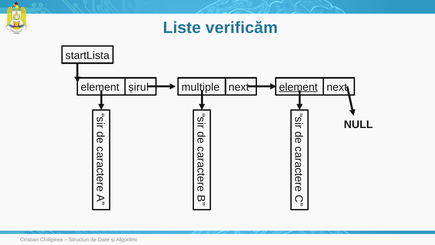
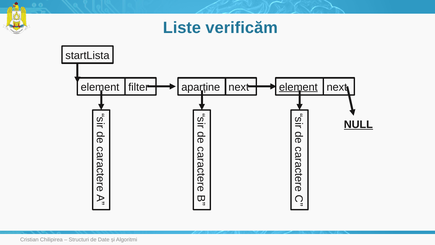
șirul: șirul -> filter (139, 87)
multiple: multiple -> aparține (201, 87)
NULL underline: none -> present (358, 124)
